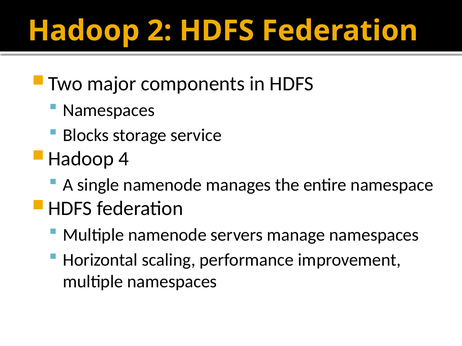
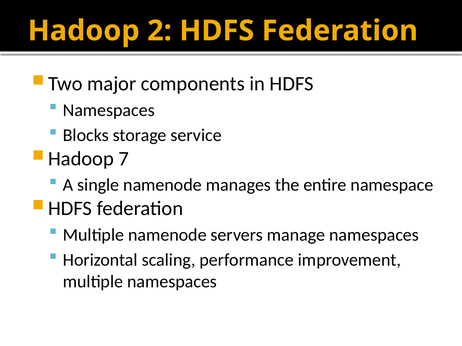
4: 4 -> 7 (124, 159)
